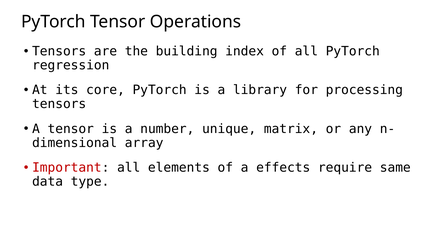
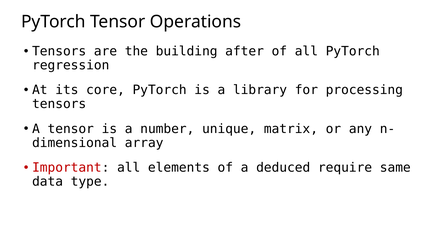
index: index -> after (245, 51)
effects: effects -> deduced (283, 168)
